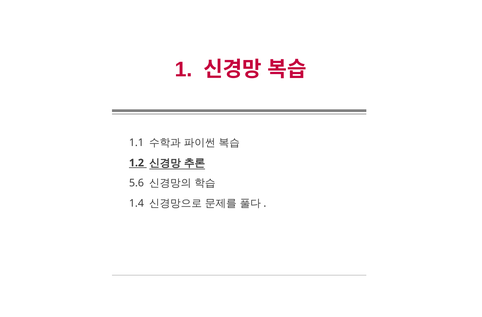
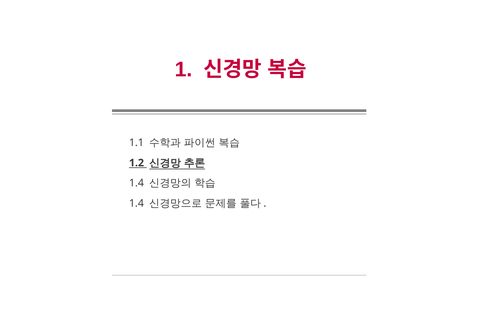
5.6: 5.6 -> 1.4 (136, 183)
